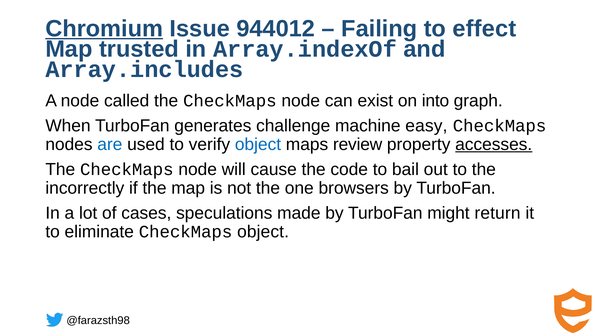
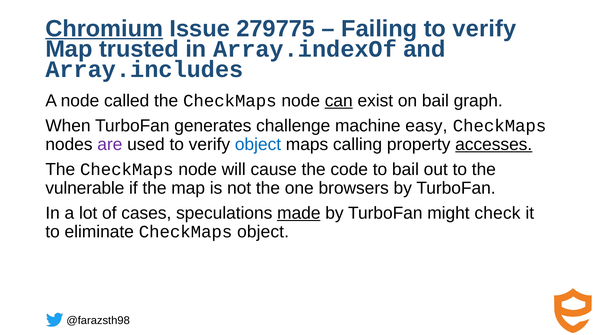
944012: 944012 -> 279775 (276, 29)
Failing to effect: effect -> verify (484, 29)
can underline: none -> present (339, 101)
on into: into -> bail (435, 101)
are colour: blue -> purple (110, 144)
review: review -> calling (358, 144)
incorrectly: incorrectly -> vulnerable (85, 188)
made underline: none -> present (299, 213)
return: return -> check (497, 213)
